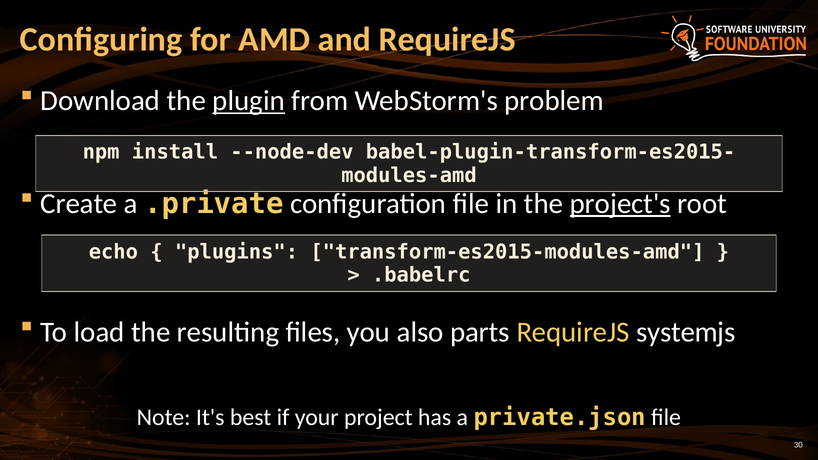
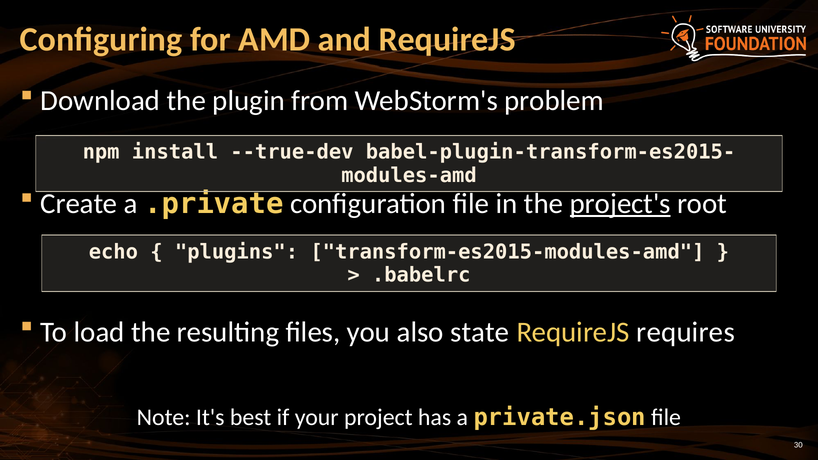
plugin underline: present -> none (249, 101)
--node-dev: --node-dev -> --true-dev (292, 152)
parts: parts -> state (480, 332)
systemjs: systemjs -> requires (686, 332)
